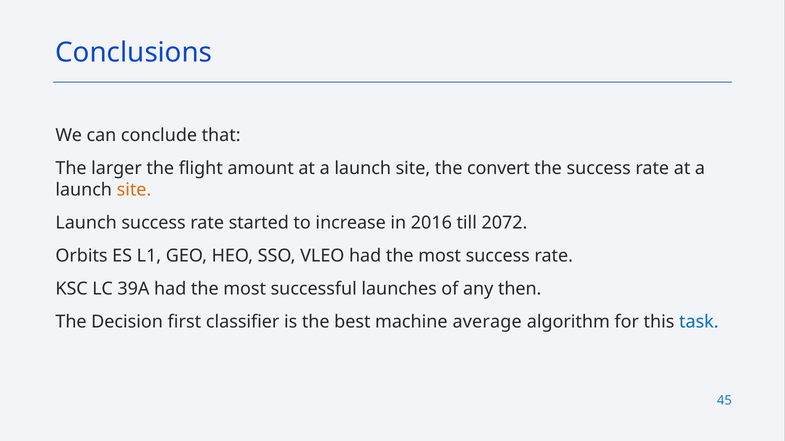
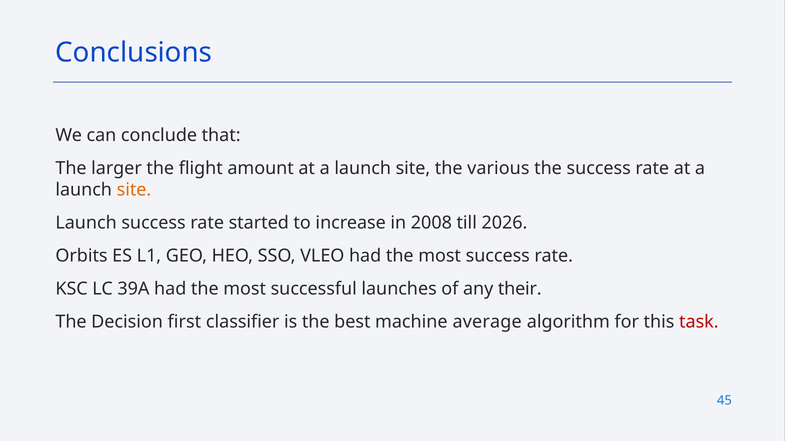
convert: convert -> various (498, 169)
2016: 2016 -> 2008 (431, 223)
2072: 2072 -> 2026 (504, 223)
then: then -> their (520, 289)
task colour: blue -> red (699, 322)
